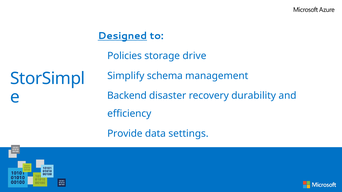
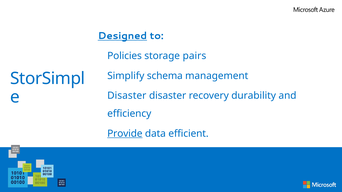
drive: drive -> pairs (194, 56)
Backend: Backend -> Disaster (127, 96)
Provide underline: none -> present (125, 134)
settings: settings -> efficient (189, 134)
